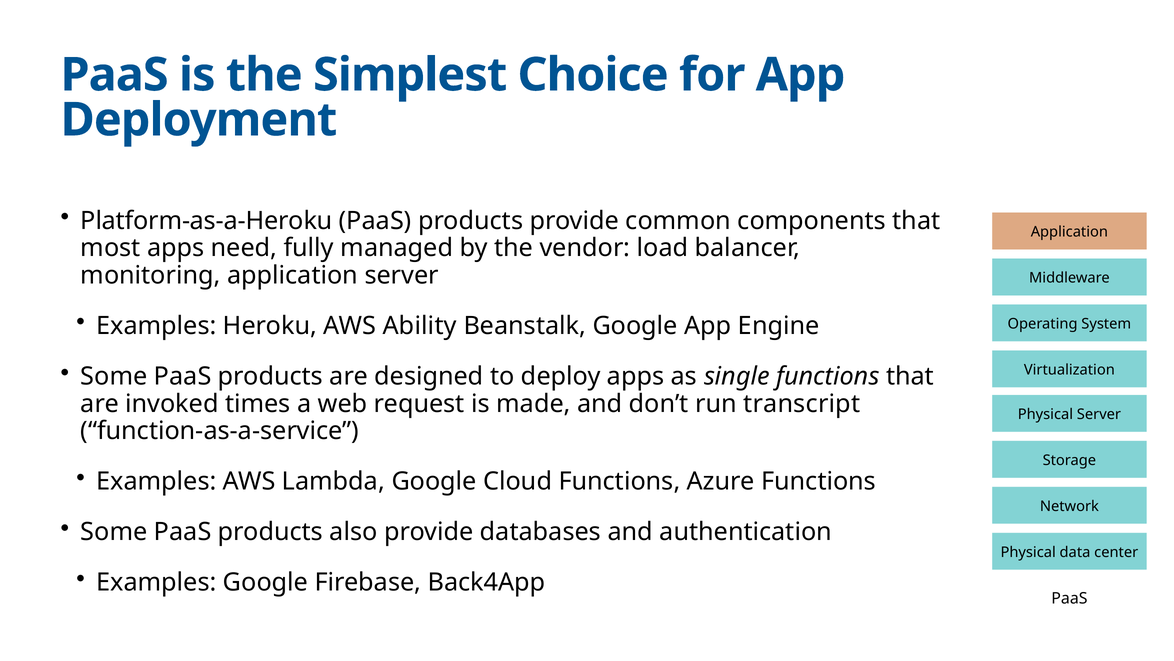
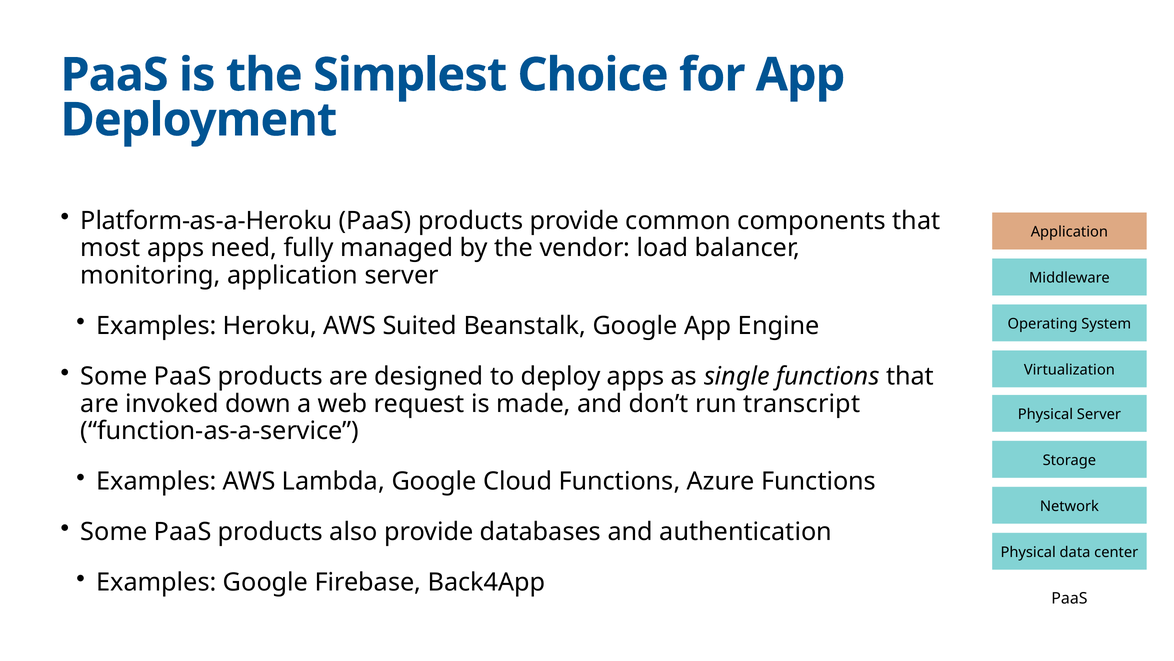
Ability: Ability -> Suited (420, 326)
times: times -> down (258, 403)
